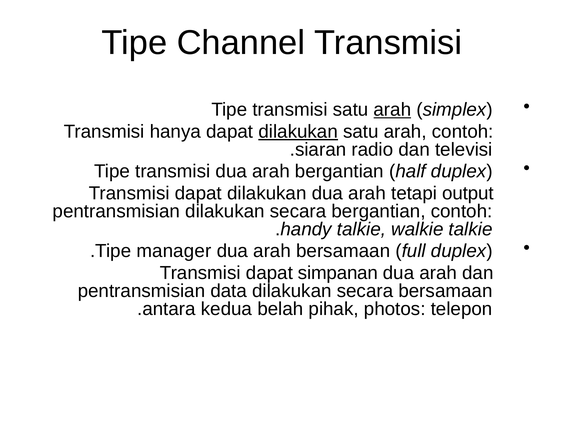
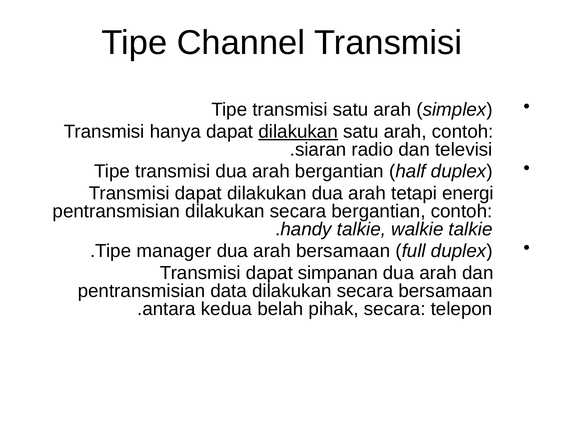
arah underline: present -> none (392, 110)
output: output -> energi (468, 193)
pihak photos: photos -> secara (395, 309)
